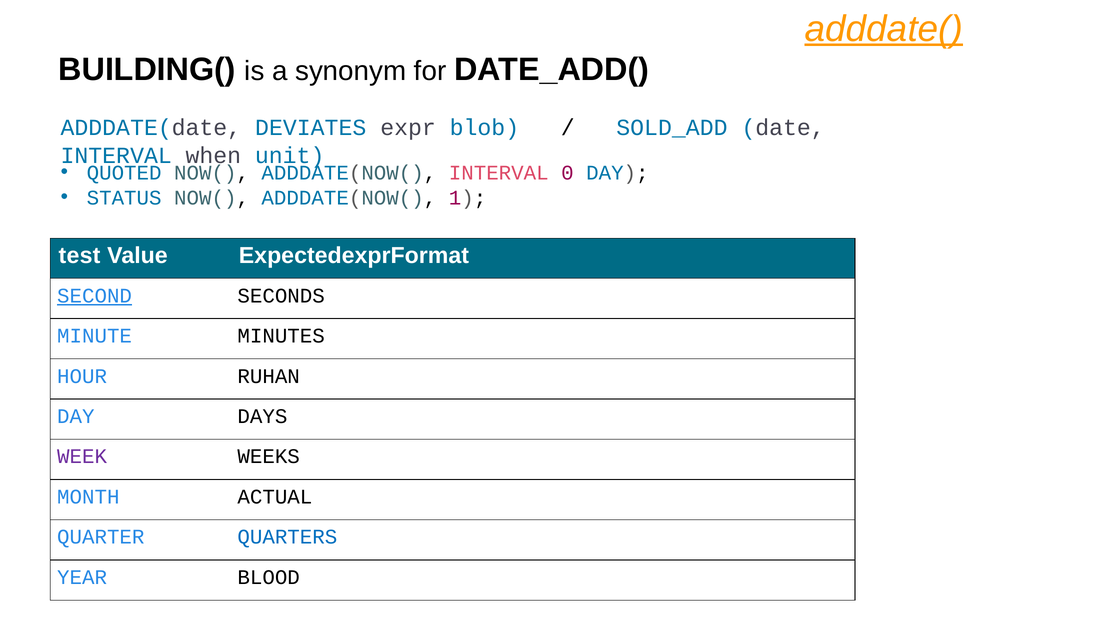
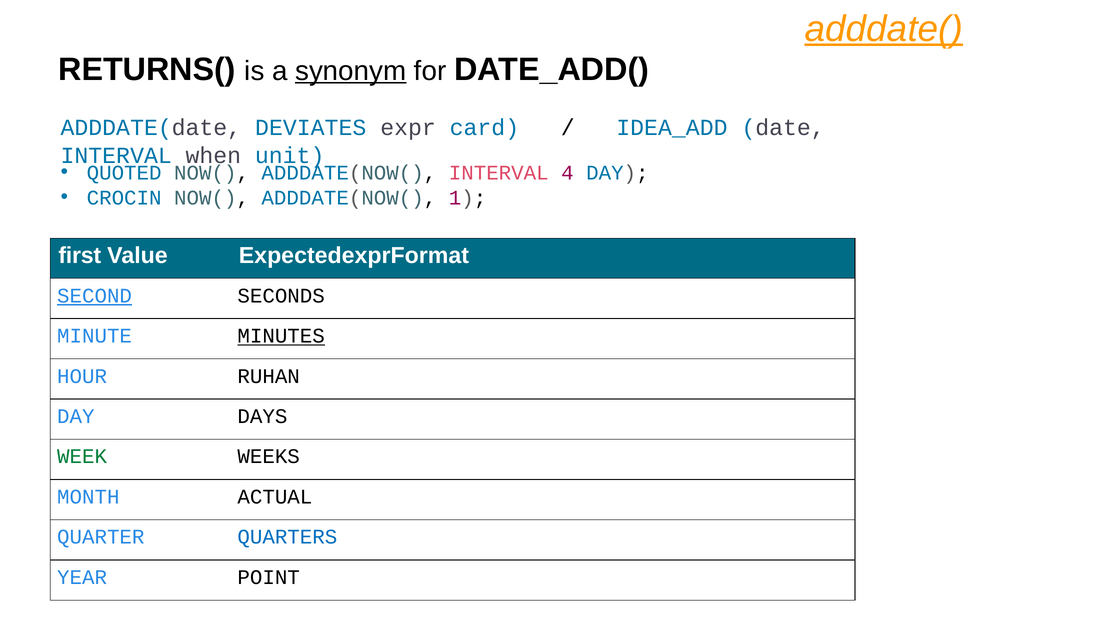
BUILDING(: BUILDING( -> RETURNS( (147, 69)
synonym underline: none -> present (351, 71)
blob: blob -> card (484, 128)
SOLD_ADD: SOLD_ADD -> IDEA_ADD (672, 128)
0: 0 -> 4 (567, 173)
STATUS: STATUS -> CROCIN (124, 198)
test: test -> first (80, 256)
MINUTES underline: none -> present (281, 336)
WEEK colour: purple -> green (82, 457)
BLOOD: BLOOD -> POINT (269, 578)
